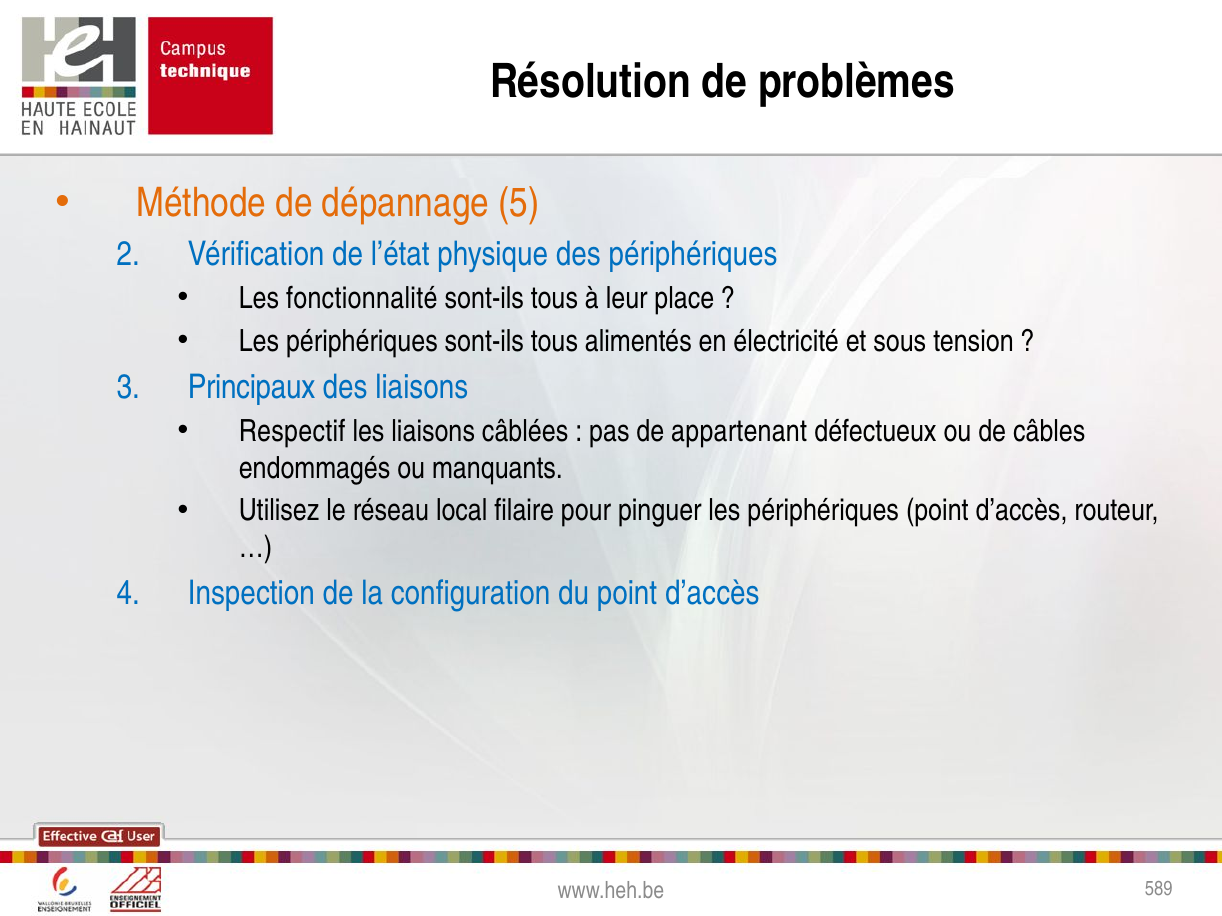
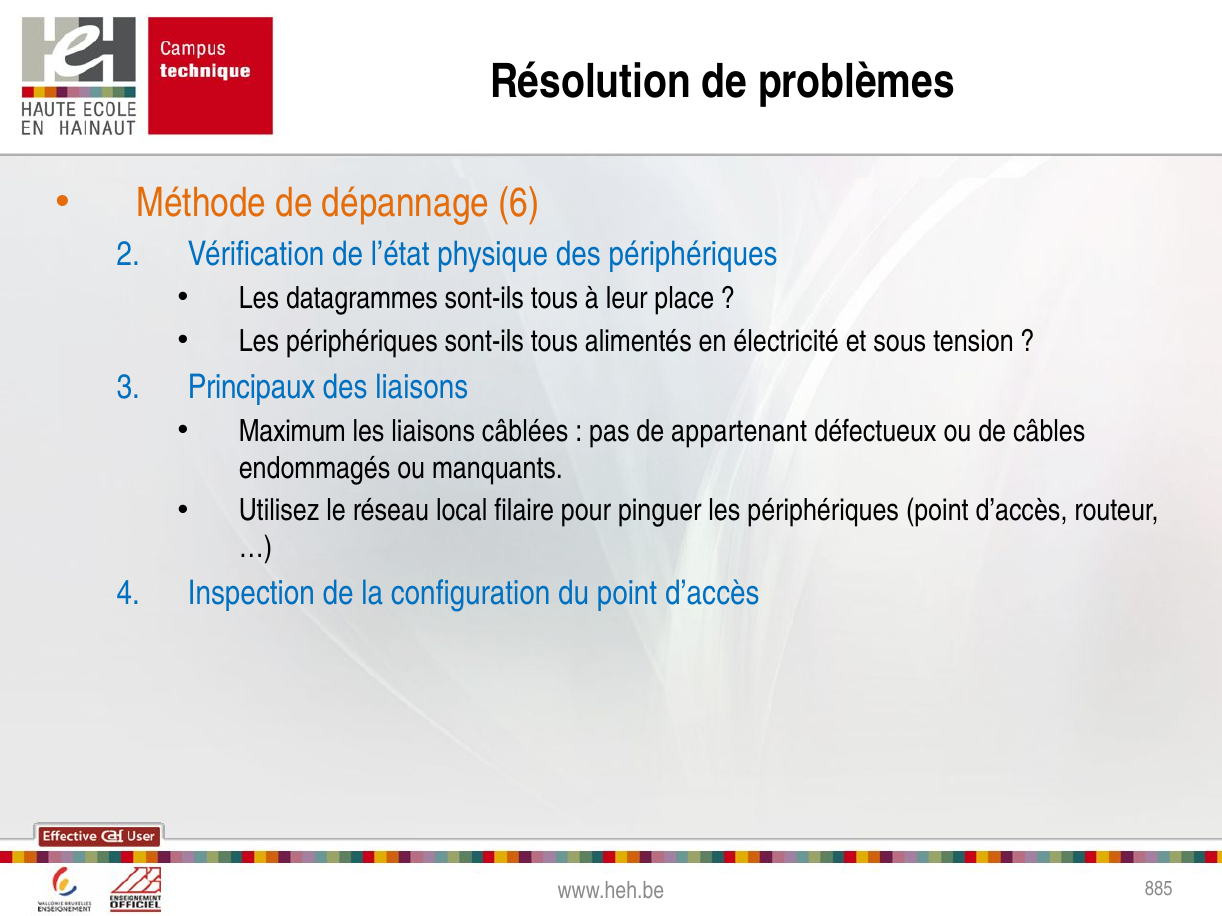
5: 5 -> 6 (519, 203)
fonctionnalité: fonctionnalité -> datagrammes (362, 299)
Respectif: Respectif -> Maximum (292, 432)
589: 589 -> 885 (1159, 889)
